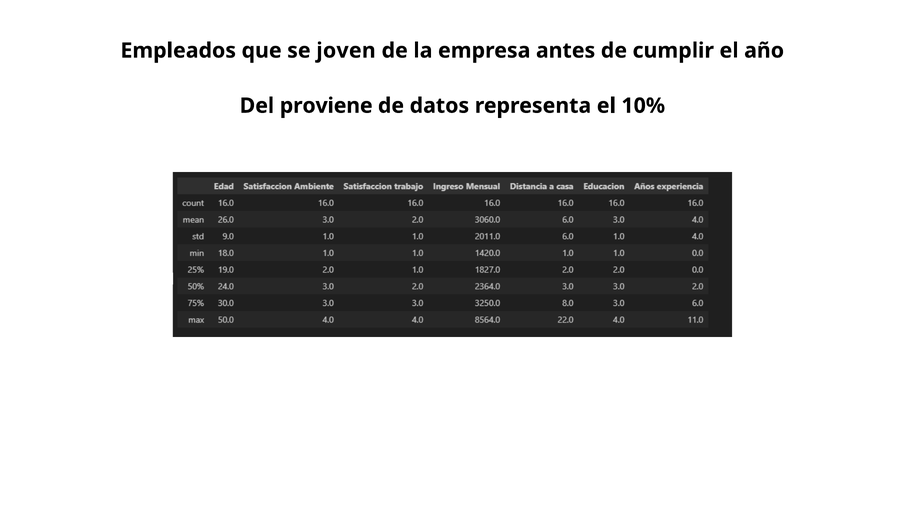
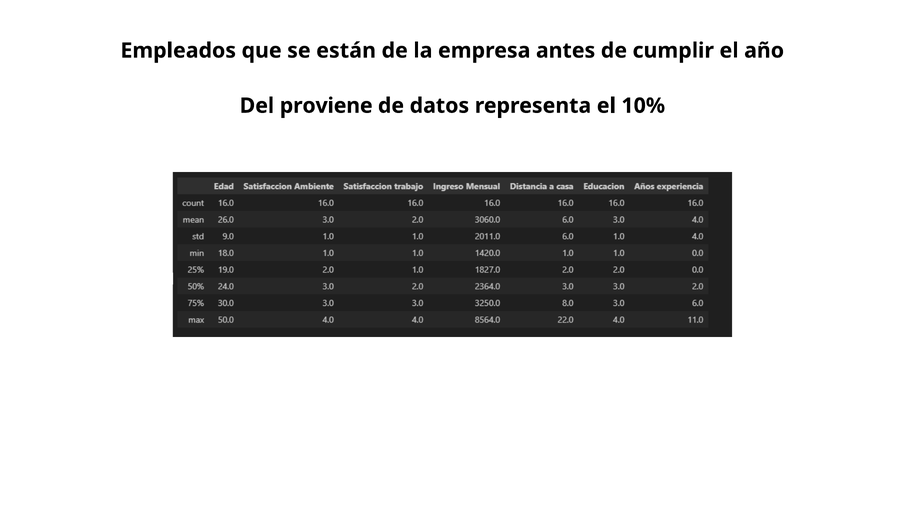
joven: joven -> están (346, 51)
